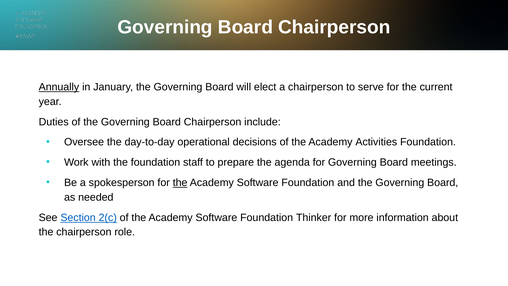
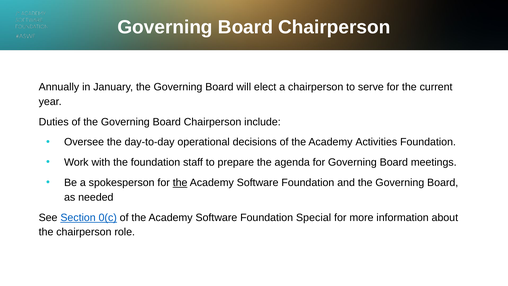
Annually underline: present -> none (59, 87)
2(c: 2(c -> 0(c (108, 217)
Thinker: Thinker -> Special (314, 217)
